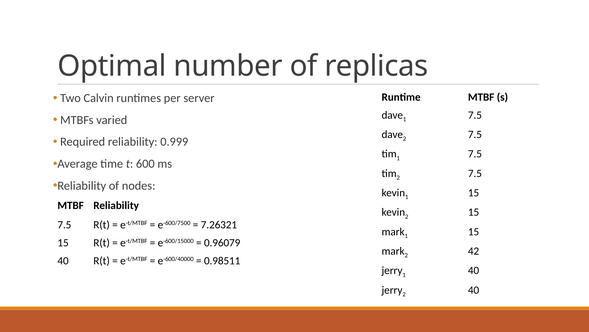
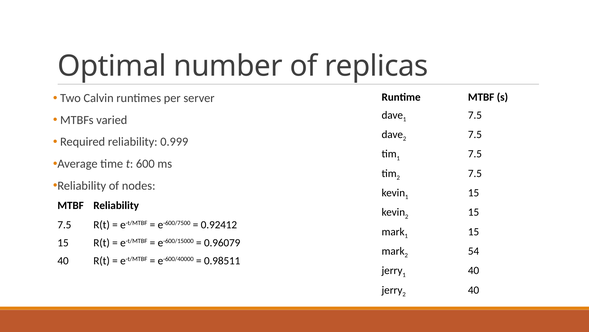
7.26321: 7.26321 -> 0.92412 (219, 224)
42: 42 -> 54 (474, 251)
